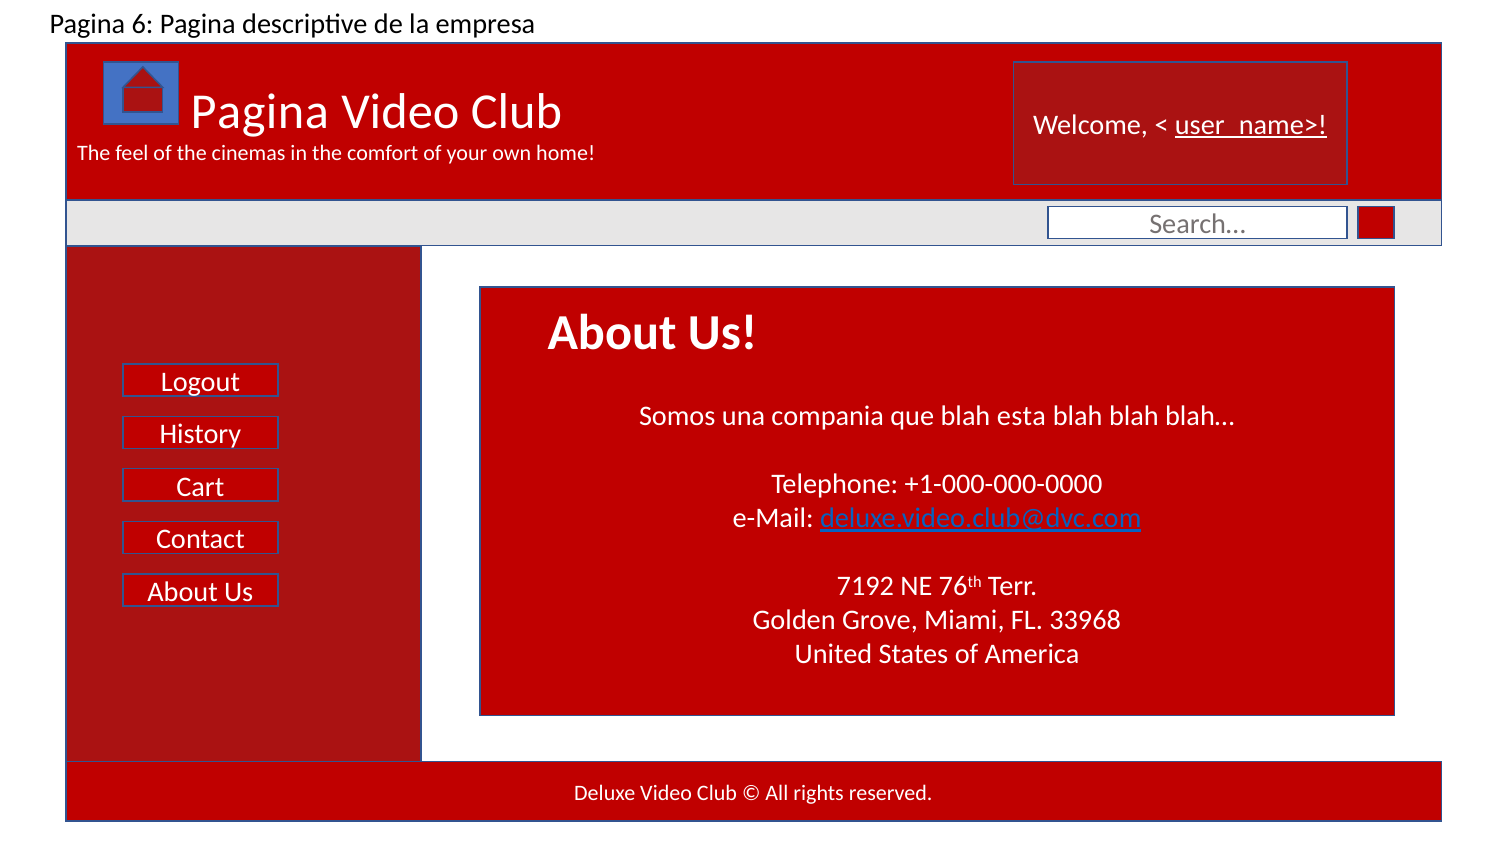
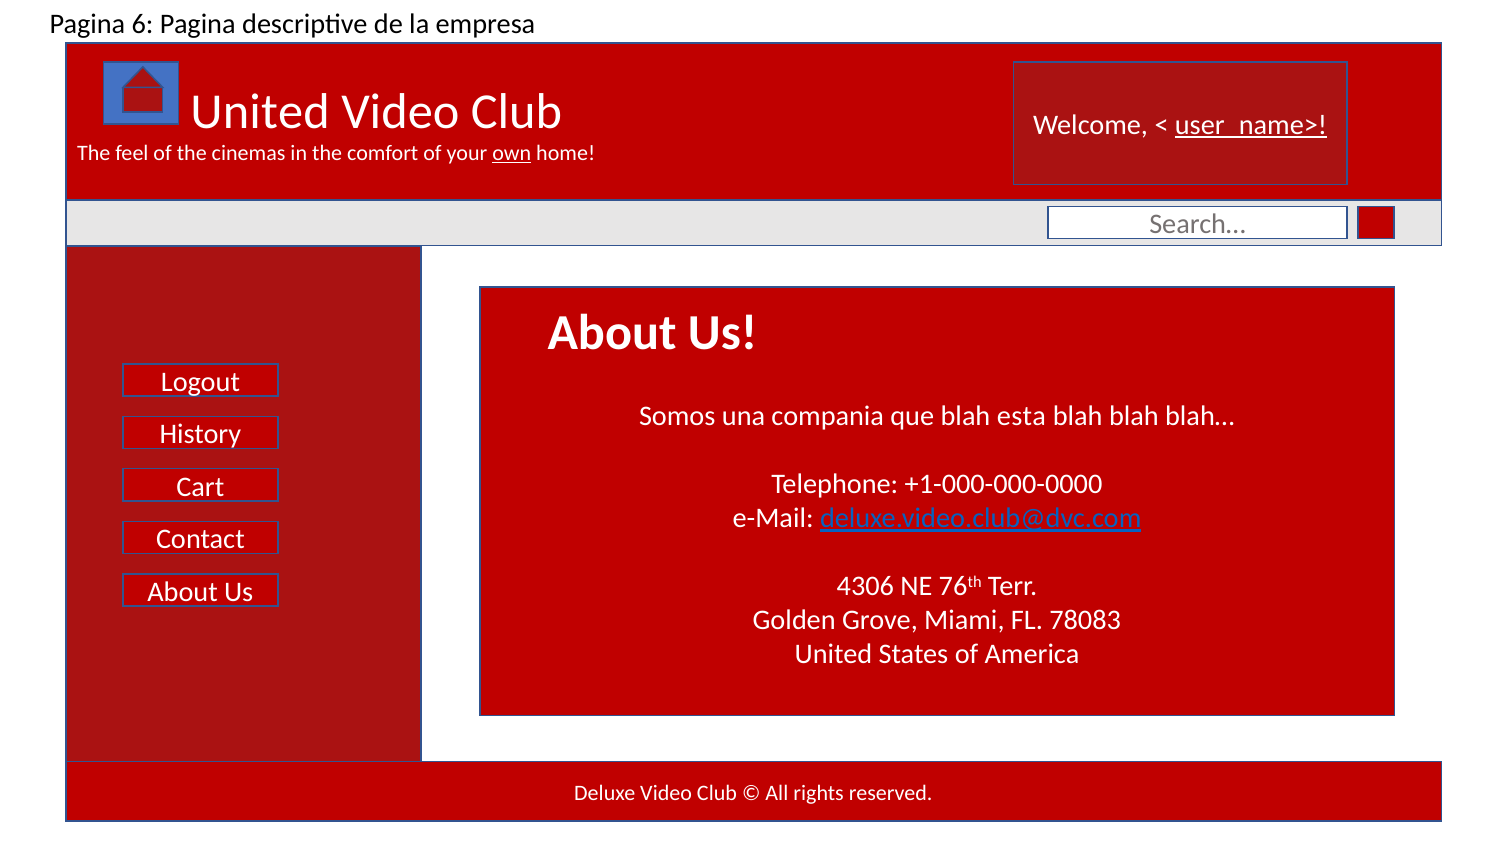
Pagina: Pagina -> United (260, 112)
own underline: none -> present (512, 153)
7192: 7192 -> 4306 (865, 587)
33968: 33968 -> 78083 (1085, 621)
